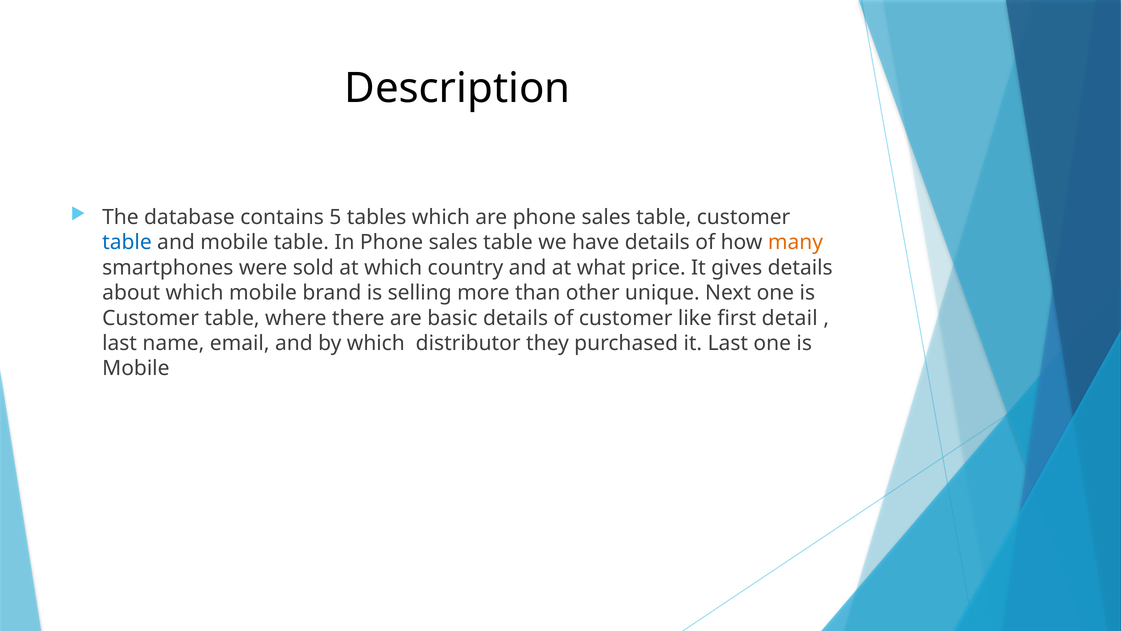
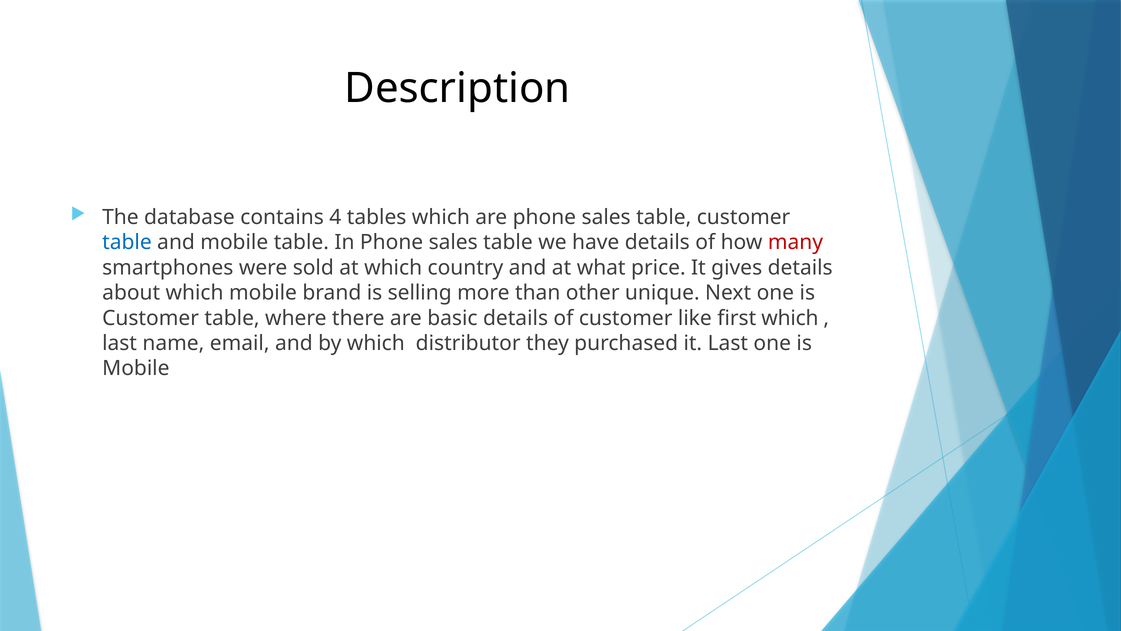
5: 5 -> 4 (335, 217)
many colour: orange -> red (796, 242)
first detail: detail -> which (790, 318)
